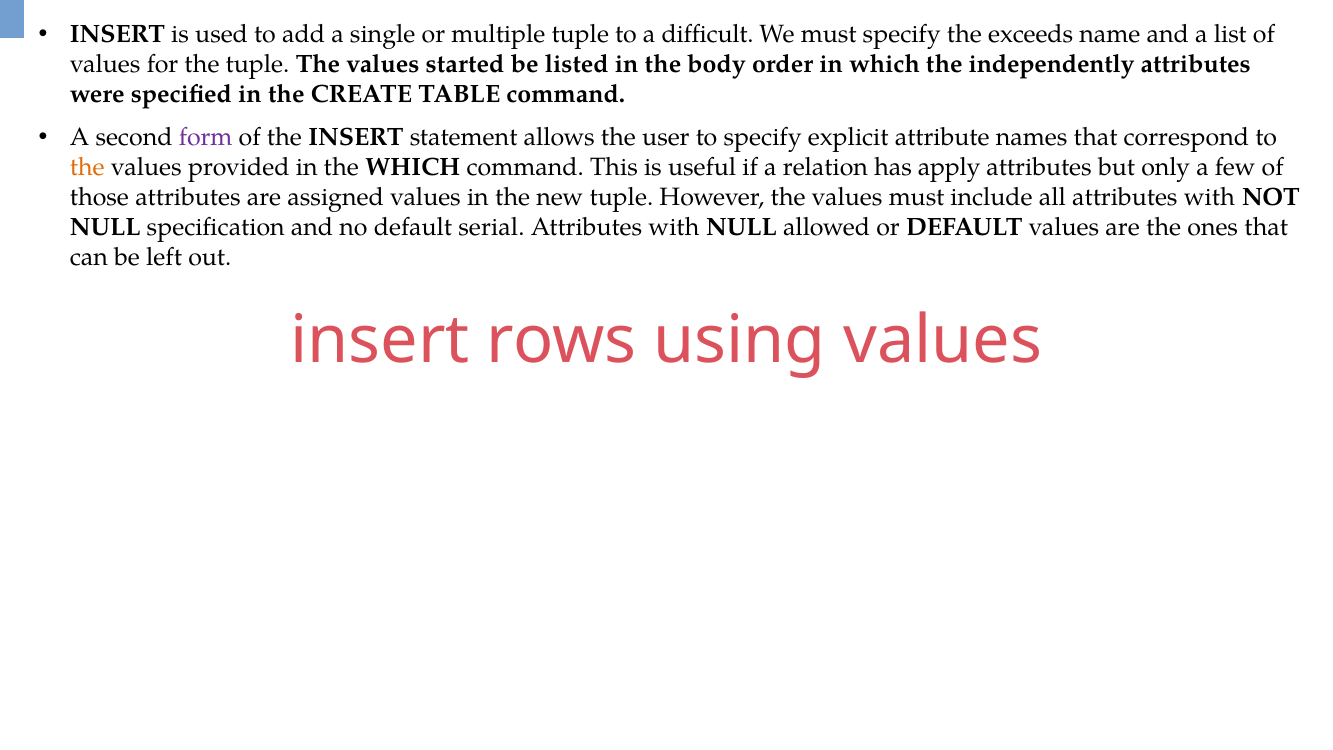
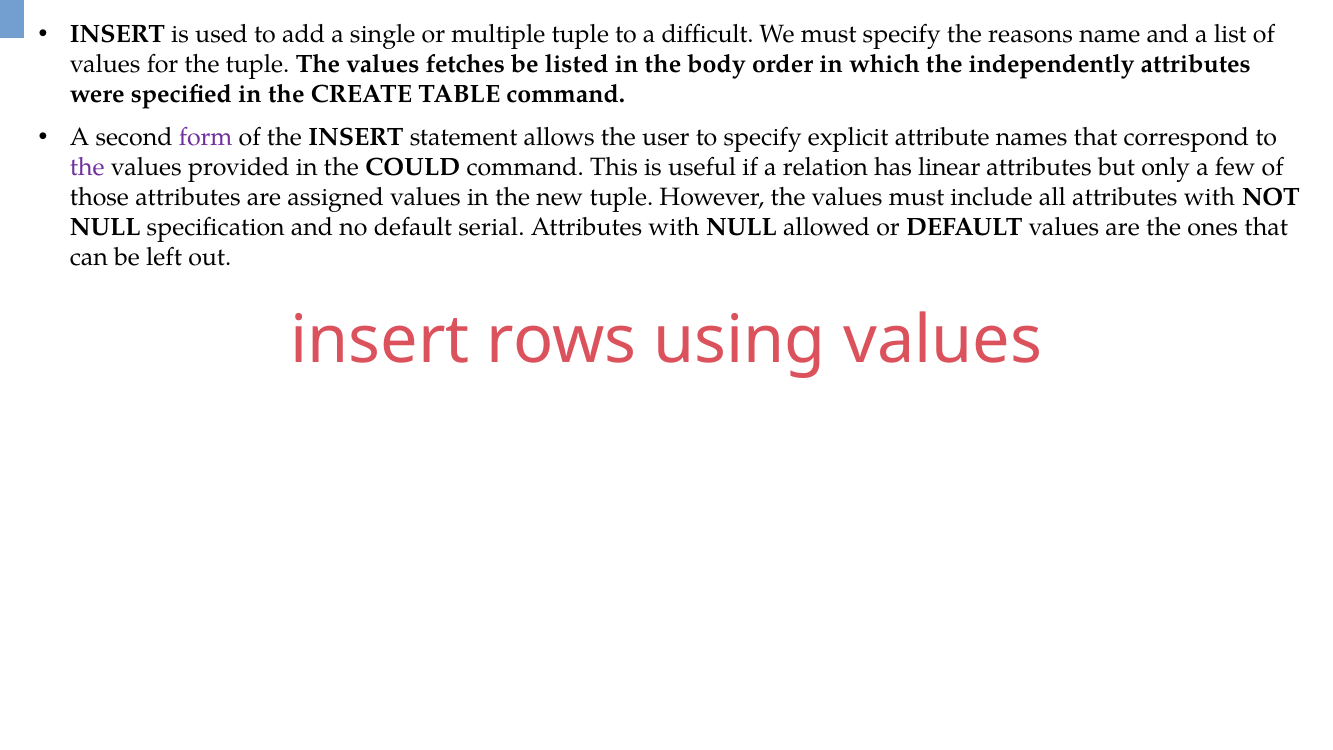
exceeds: exceeds -> reasons (1031, 34)
started: started -> fetches (465, 64)
the colour: orange -> purple (87, 168)
the WHICH: WHICH -> COULD (413, 168)
apply: apply -> linear (949, 168)
